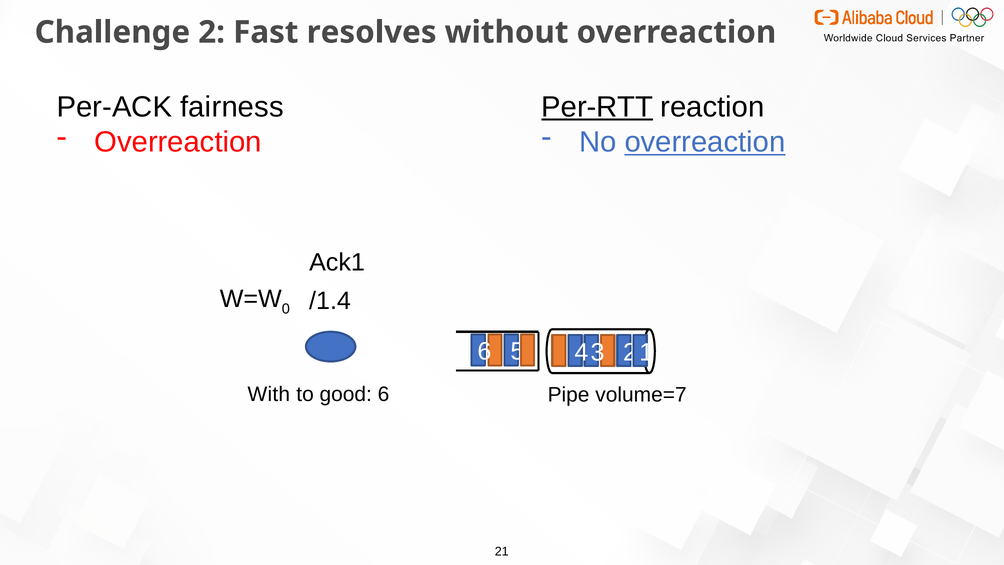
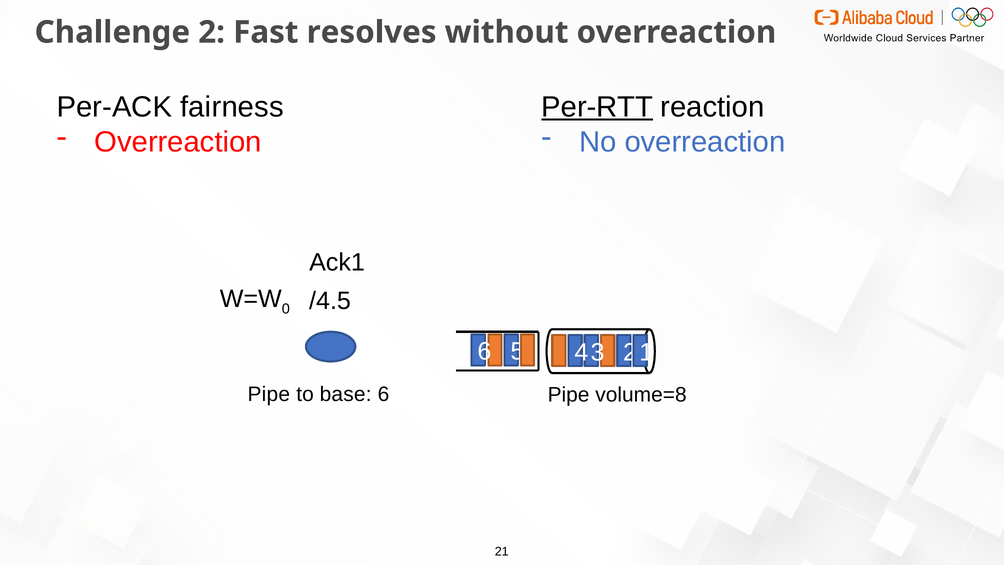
overreaction underline: present -> none (705, 142)
/1.4: /1.4 -> /4.5 (330, 301)
With: With -> Pipe (269, 394)
good: good -> base (346, 394)
volume=7: volume=7 -> volume=8 (641, 395)
